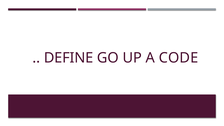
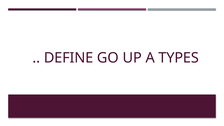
CODE: CODE -> TYPES (179, 58)
